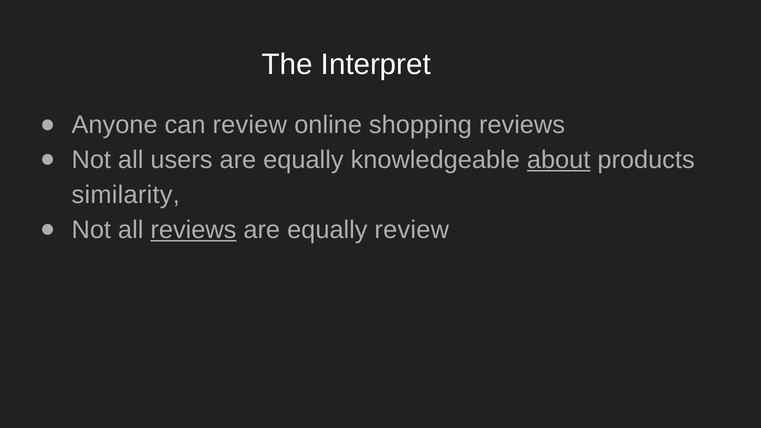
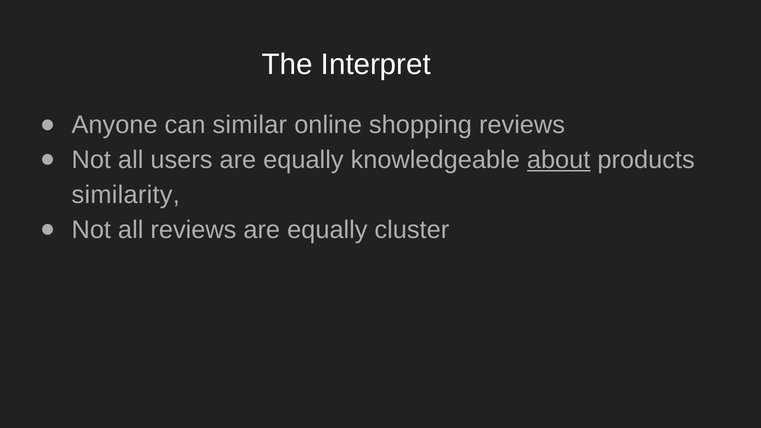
can review: review -> similar (250, 125)
reviews underline: present -> none (193, 230)
equally review: review -> cluster (412, 230)
